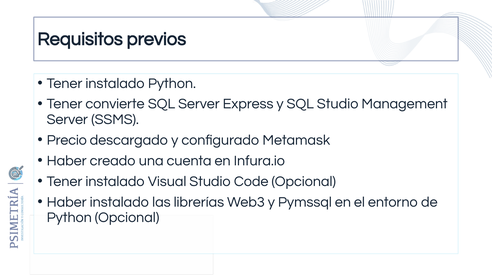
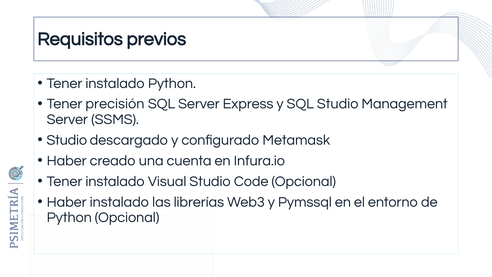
convierte: convierte -> precisión (115, 104)
Precio: Precio -> Studio (67, 140)
